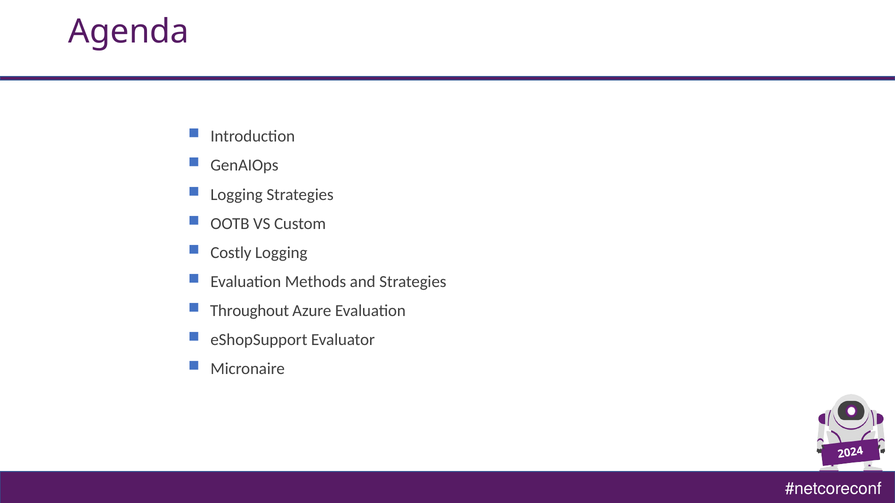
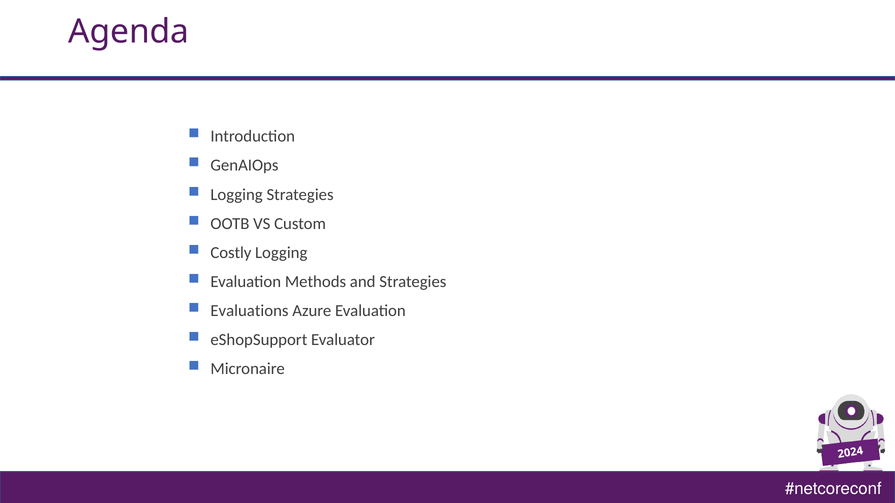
Throughout: Throughout -> Evaluations (249, 311)
